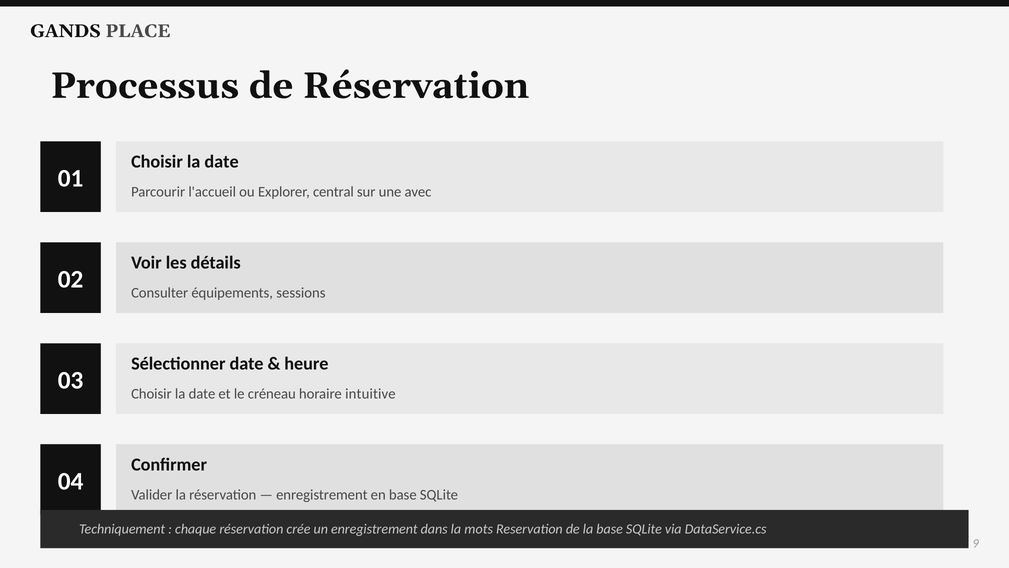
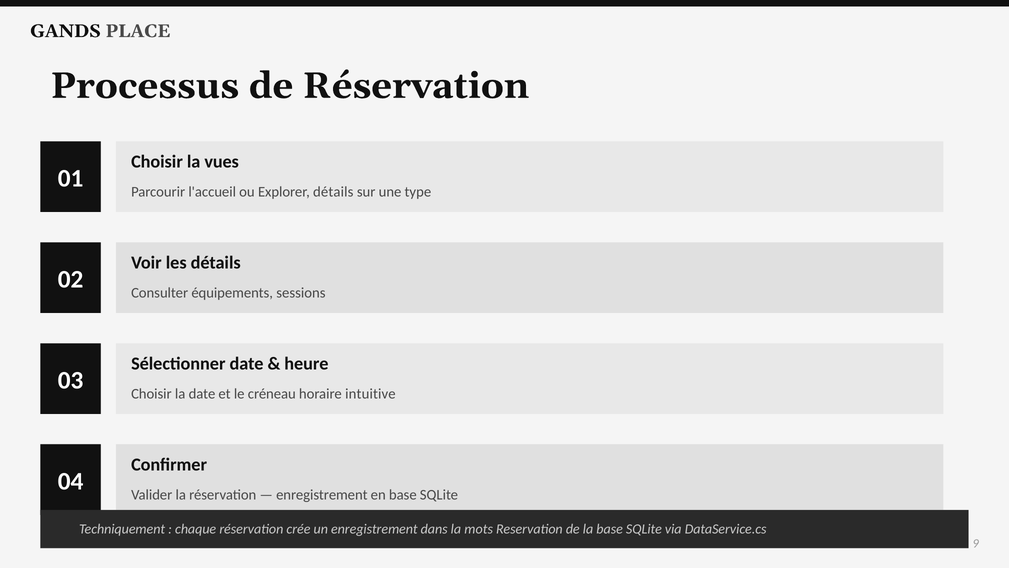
date: date -> vues (222, 162)
Explorer central: central -> détails (333, 192)
avec: avec -> type (418, 192)
